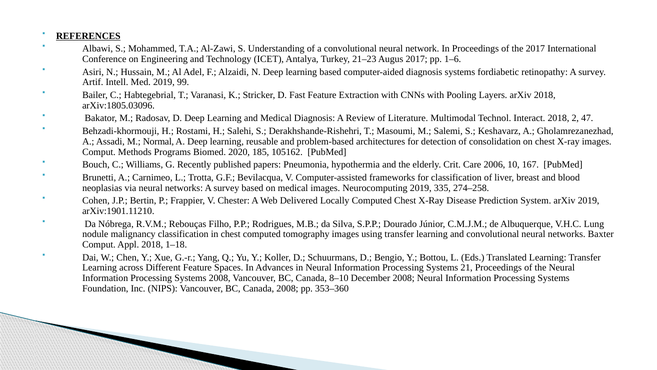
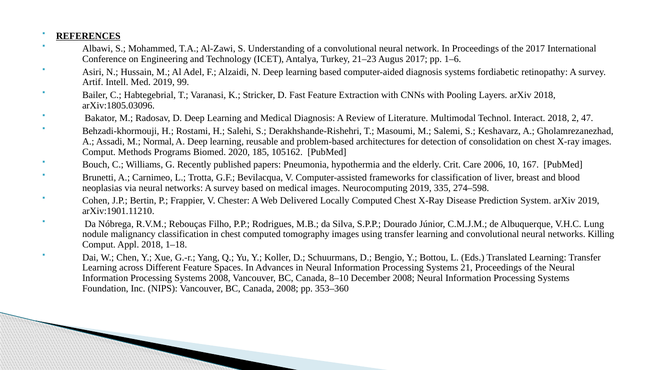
274–258: 274–258 -> 274–598 (471, 188)
Baxter: Baxter -> Killing (601, 234)
